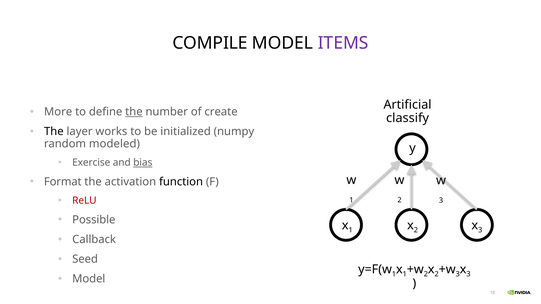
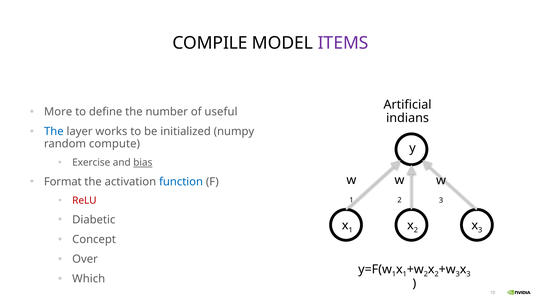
the underline: present -> none (134, 112)
create: create -> useful (221, 112)
classify: classify -> indians (408, 118)
The colour: black -> blue (54, 132)
modeled: modeled -> compute (114, 144)
function colour: black -> blue (181, 182)
Possible: Possible -> Diabetic (94, 220)
Callback: Callback -> Concept (94, 240)
Seed: Seed -> Over (85, 259)
Model: Model -> Which (89, 279)
